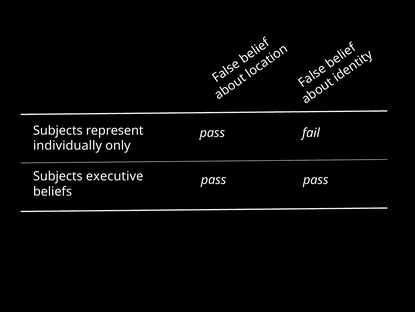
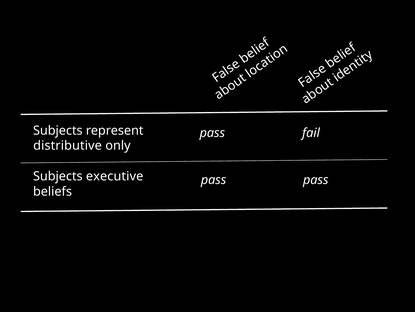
individually: individually -> distributive (68, 145)
